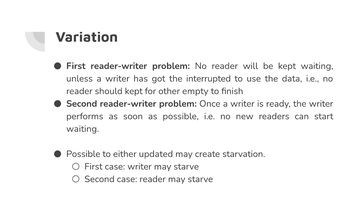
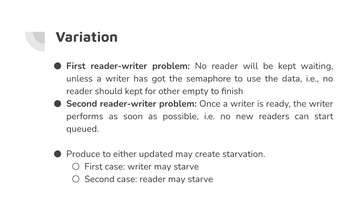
interrupted: interrupted -> semaphore (209, 78)
waiting: waiting -> queued (83, 129)
Possible: Possible -> Produce (83, 154)
